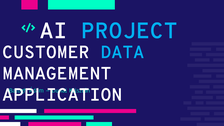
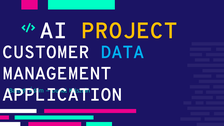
PROJECT colour: light blue -> yellow (129, 31)
